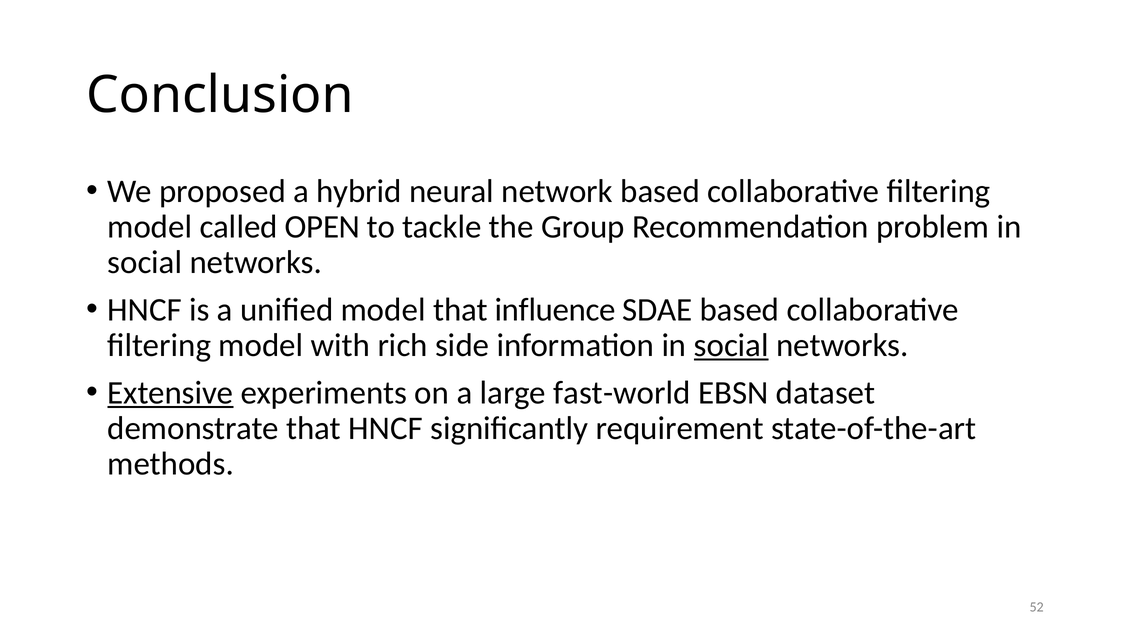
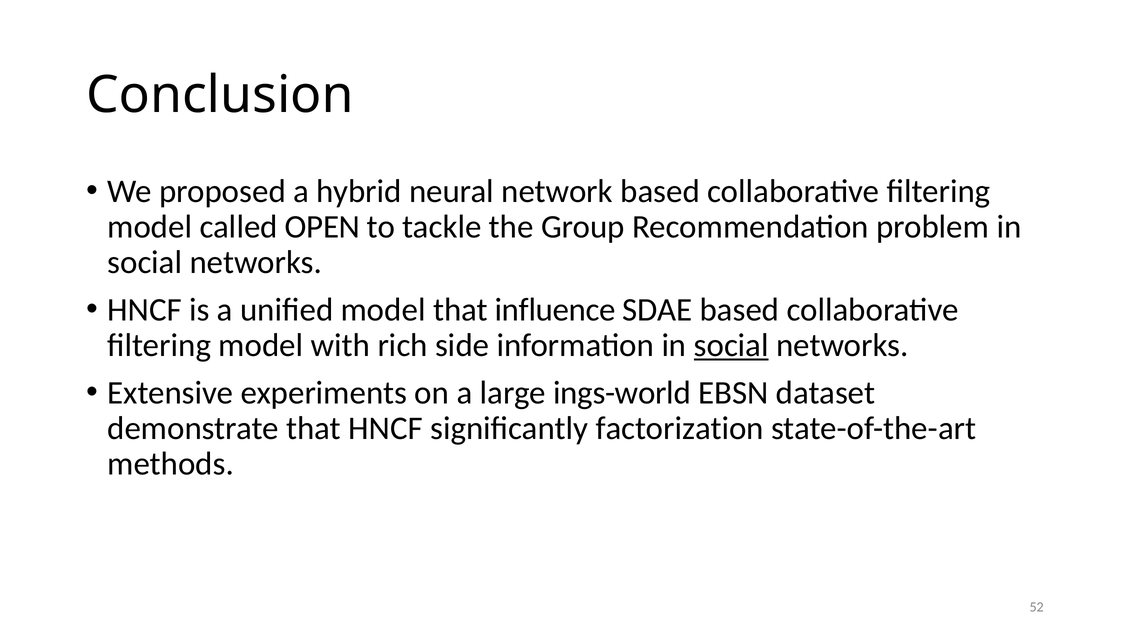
Extensive underline: present -> none (170, 393)
fast-world: fast-world -> ings-world (622, 393)
requirement: requirement -> factorization (680, 428)
